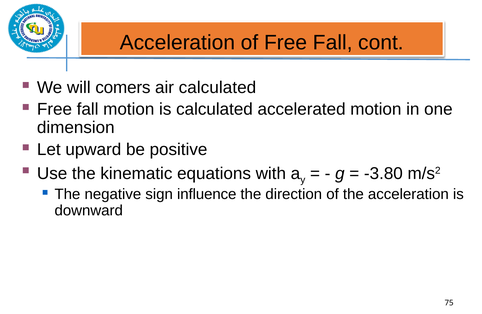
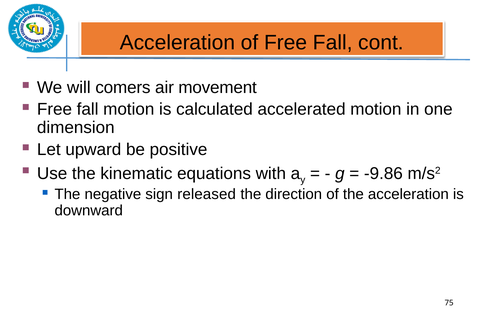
air calculated: calculated -> movement (218, 88)
-3.80: -3.80 -> -9.86 (383, 174)
influence: influence -> released (207, 194)
